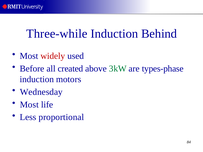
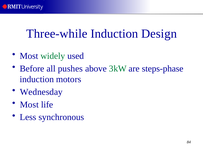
Behind: Behind -> Design (159, 34)
widely colour: red -> green (53, 56)
created: created -> pushes (70, 69)
types-phase: types-phase -> steps-phase (163, 69)
proportional: proportional -> synchronous (61, 117)
